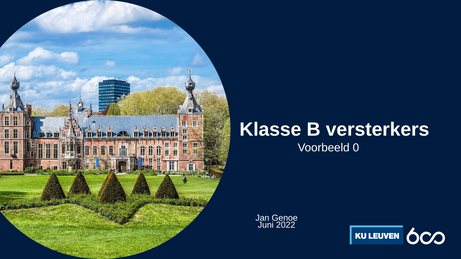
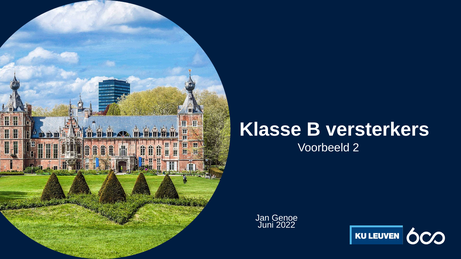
0: 0 -> 2 (356, 148)
